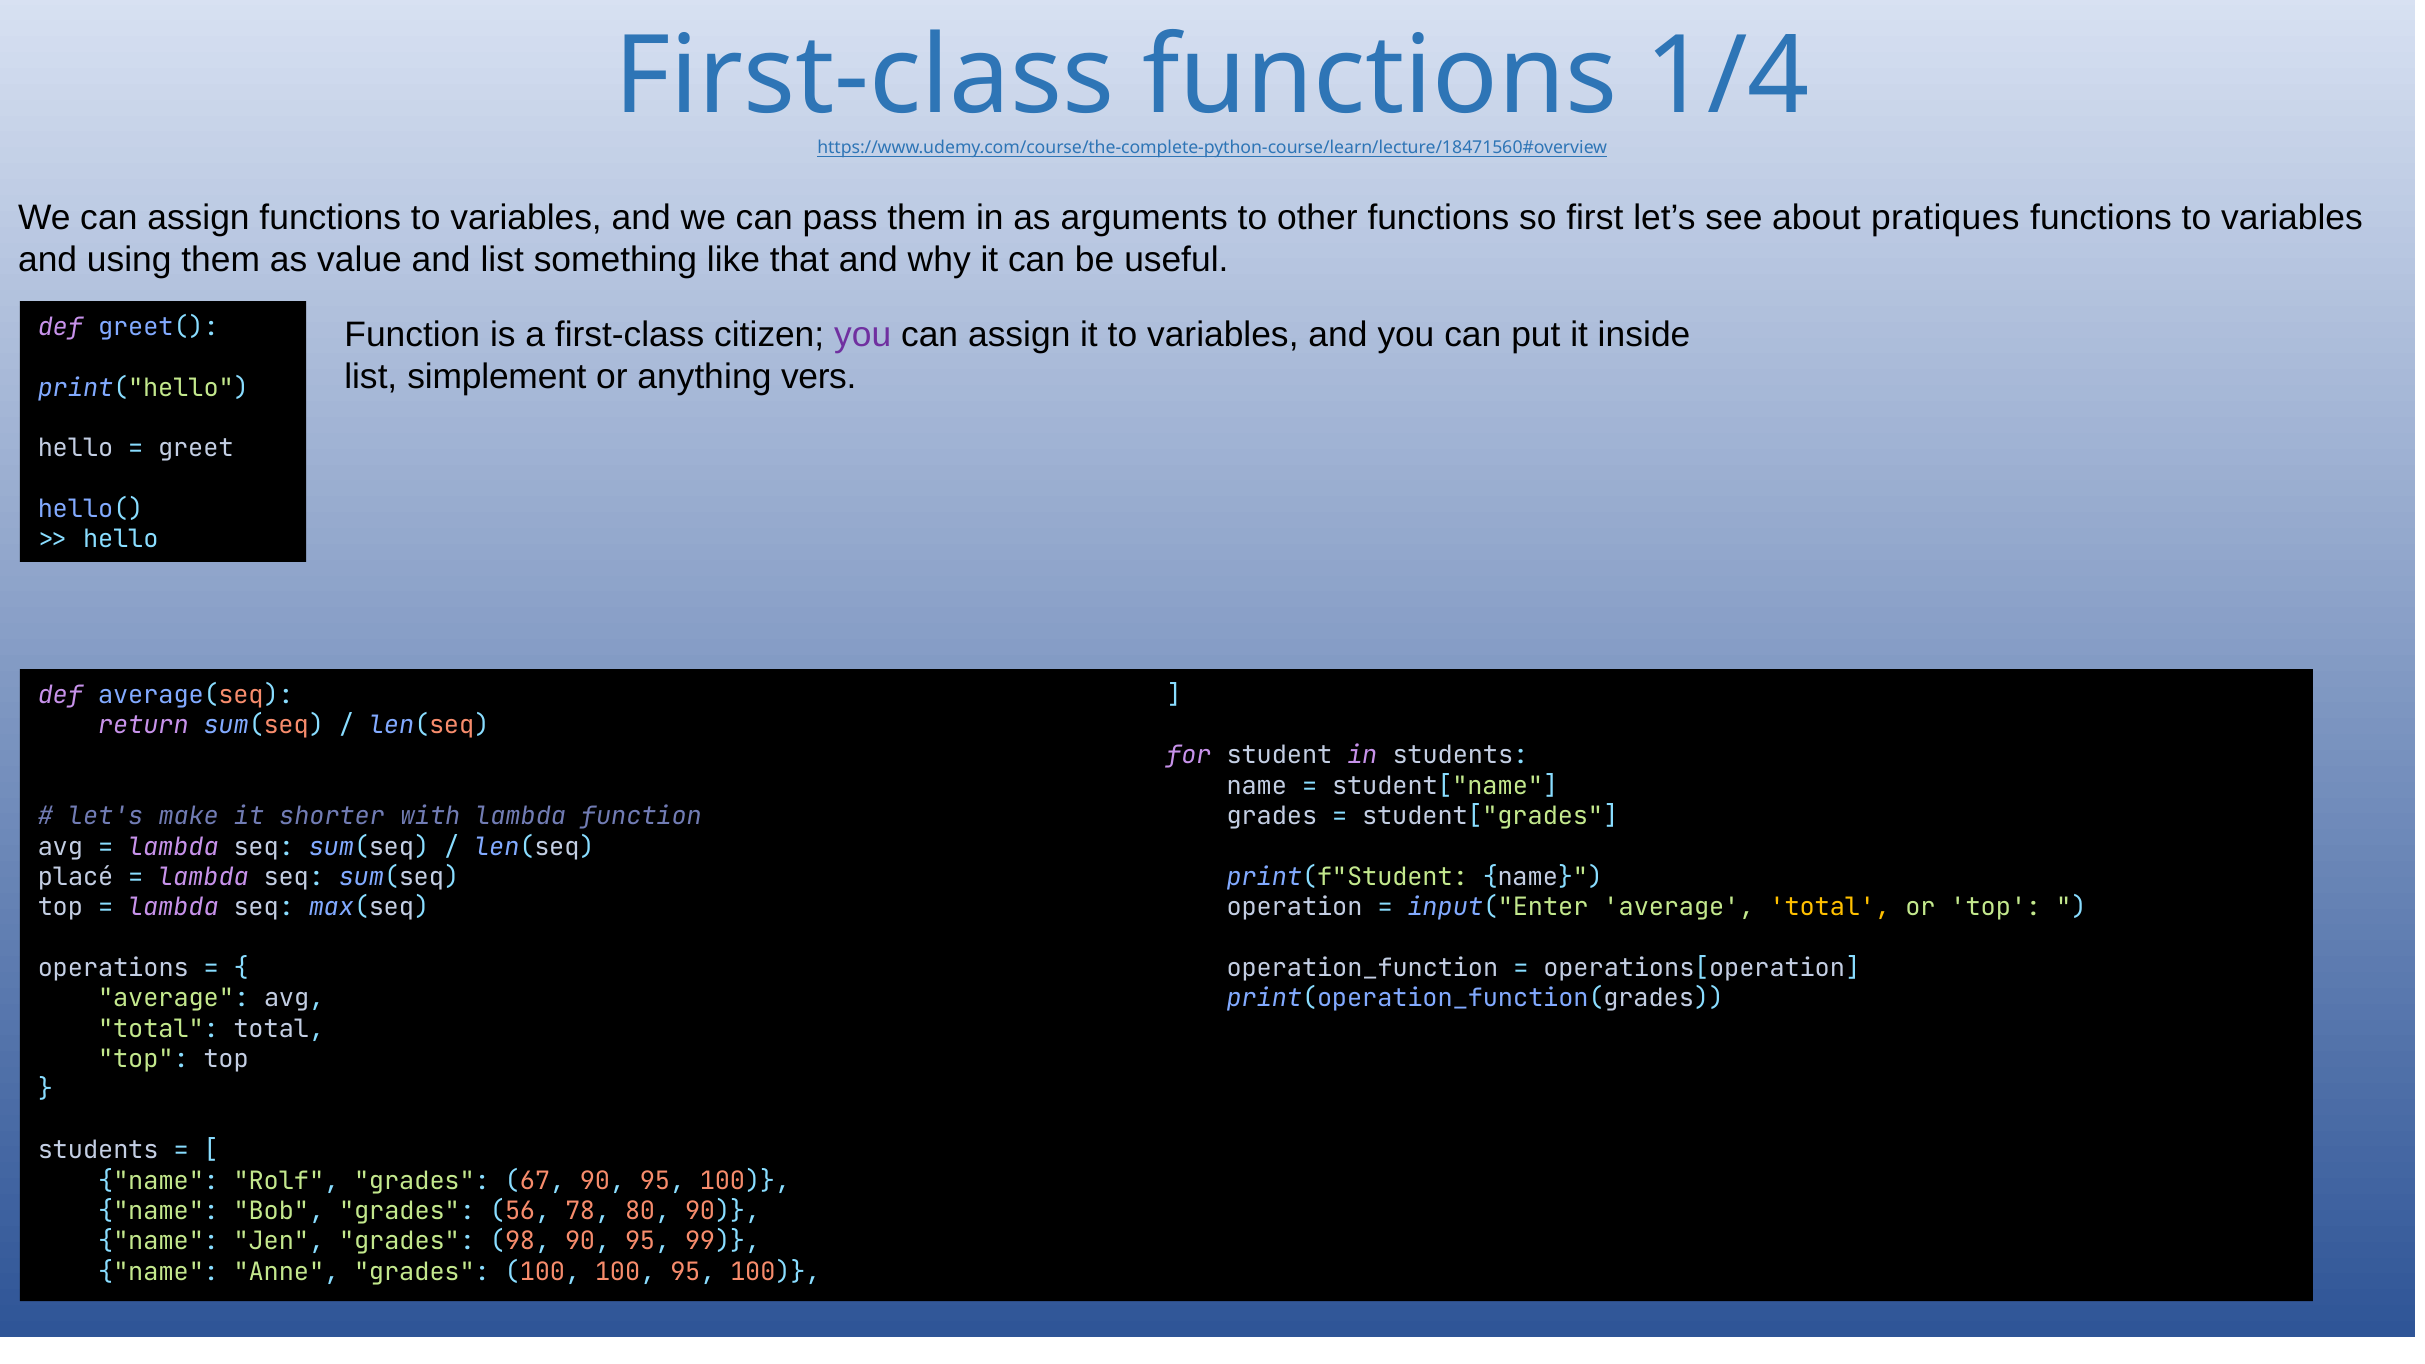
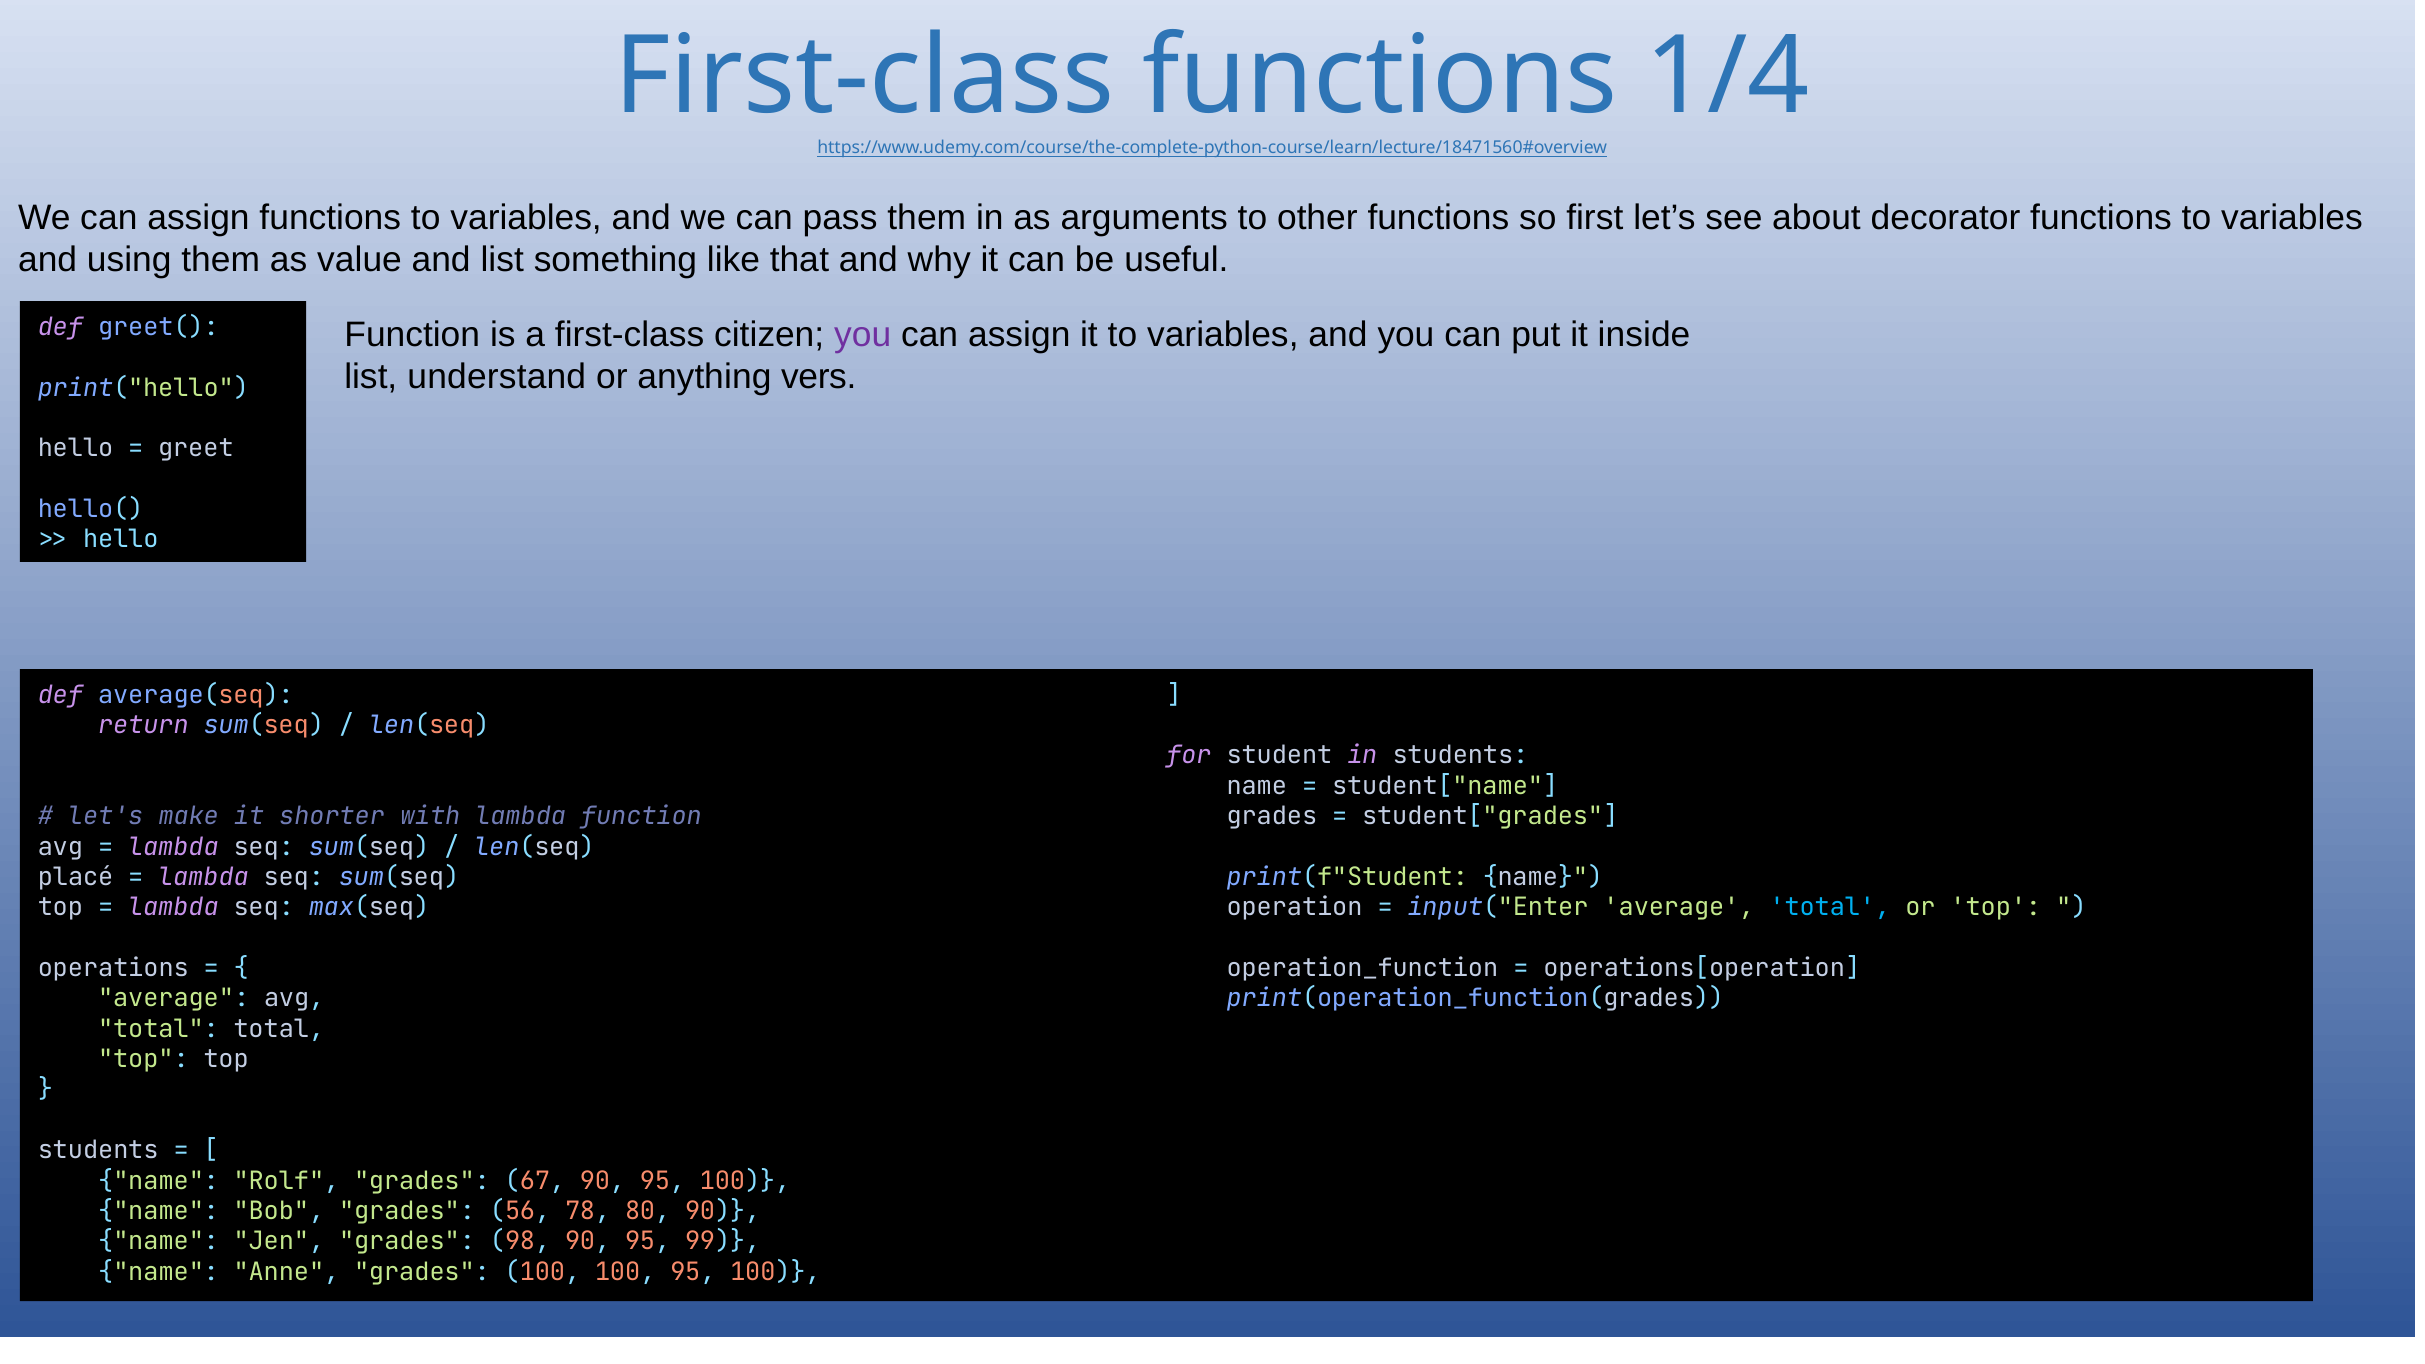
pratiques: pratiques -> decorator (1945, 217)
simplement: simplement -> understand (497, 377)
total colour: yellow -> light blue (1830, 907)
